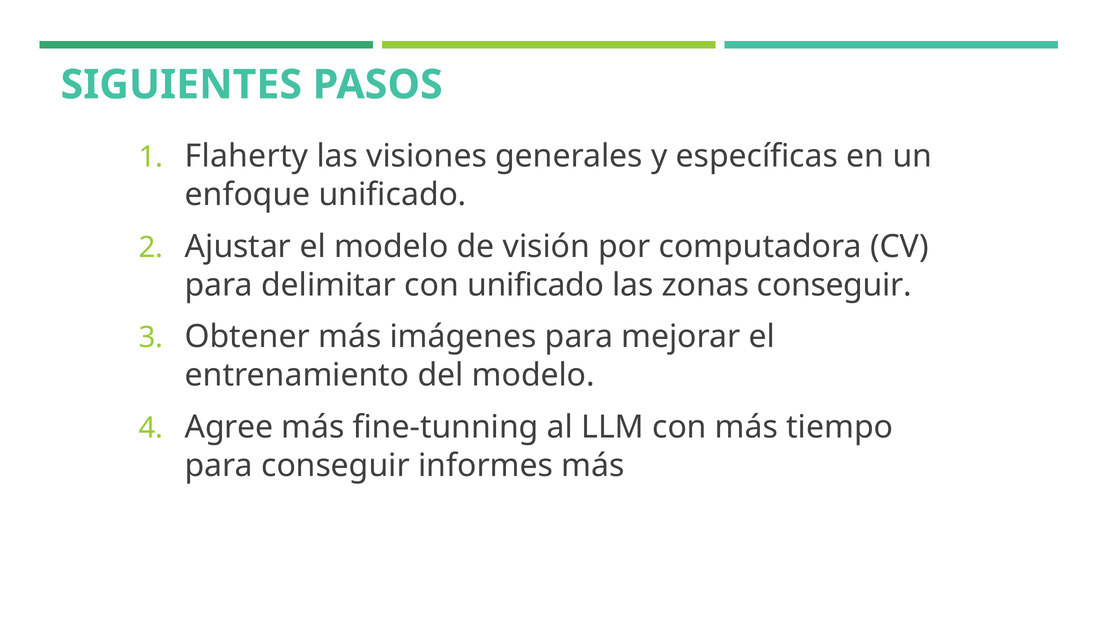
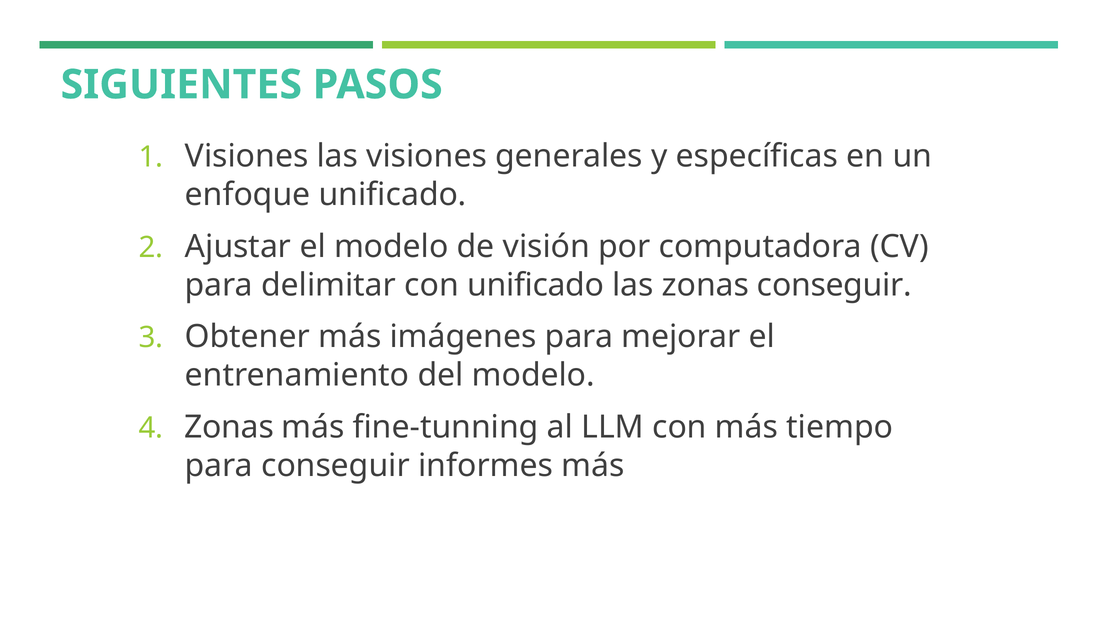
Flaherty: Flaherty -> Visiones (247, 156)
Agree: Agree -> Zonas (229, 427)
